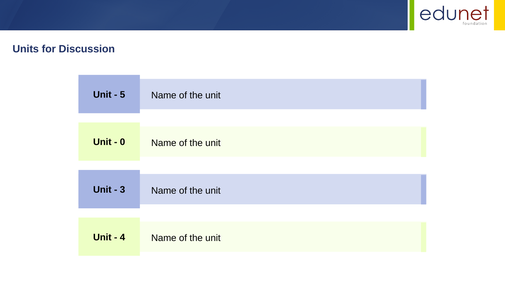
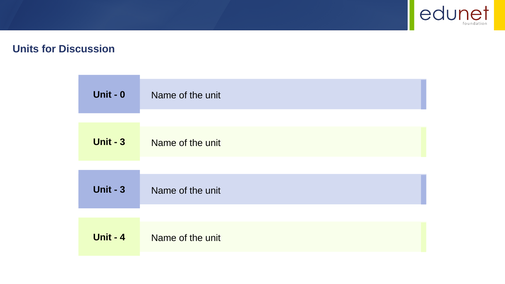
5: 5 -> 0 (123, 95)
0: 0 -> 3 (123, 142)
